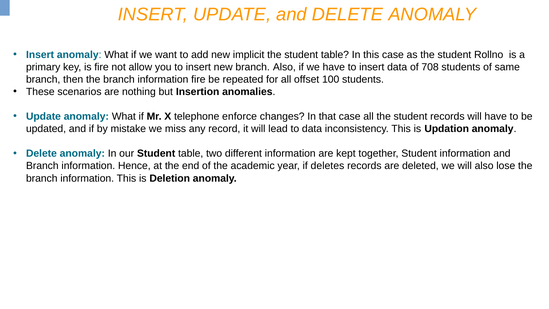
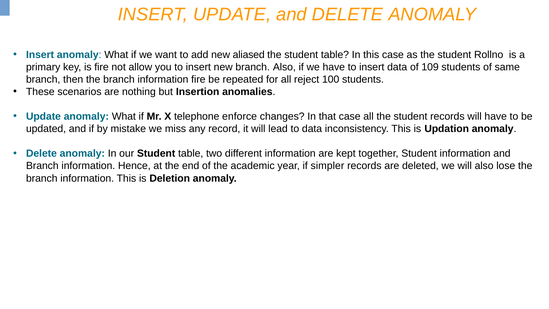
implicit: implicit -> aliased (249, 55)
708: 708 -> 109 (430, 67)
offset: offset -> reject (307, 79)
deletes: deletes -> simpler (327, 166)
